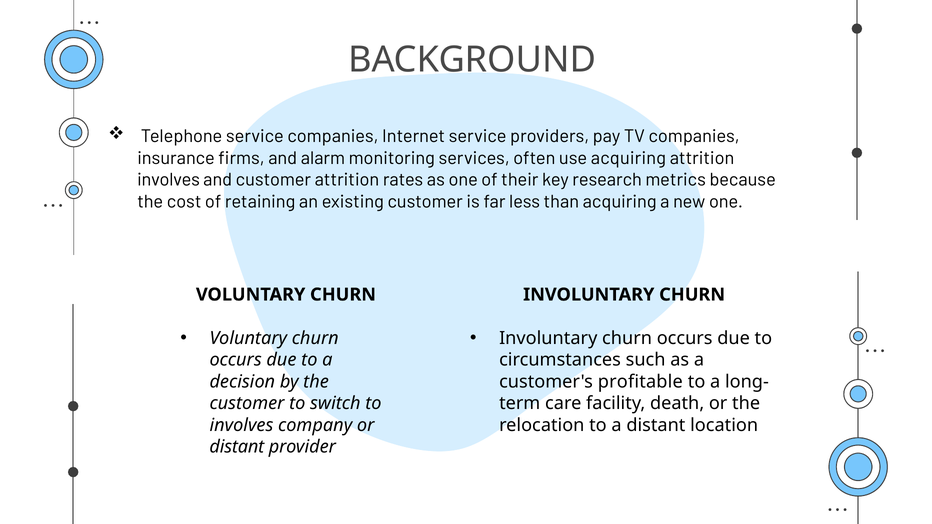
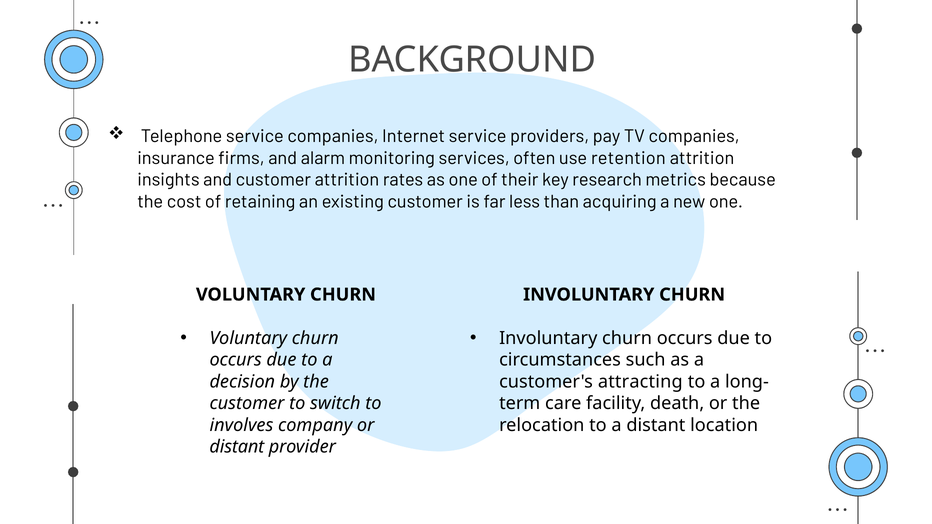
use acquiring: acquiring -> retention (628, 158)
involves: involves -> insights (168, 180)
profitable: profitable -> attracting (640, 382)
